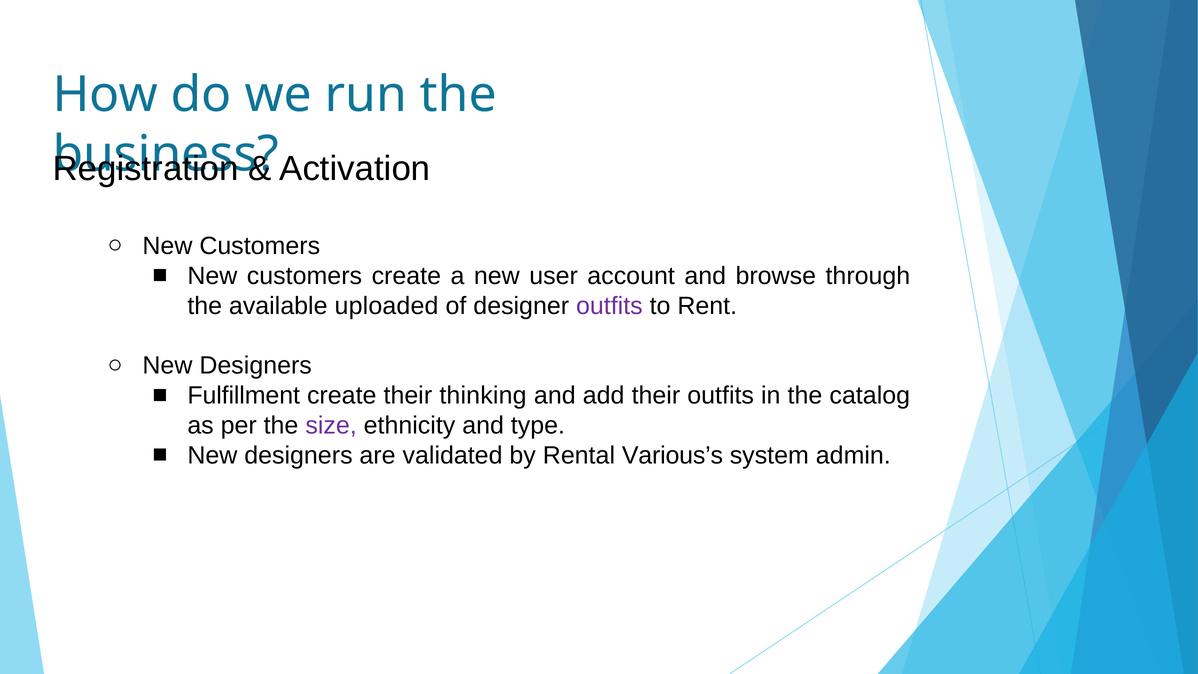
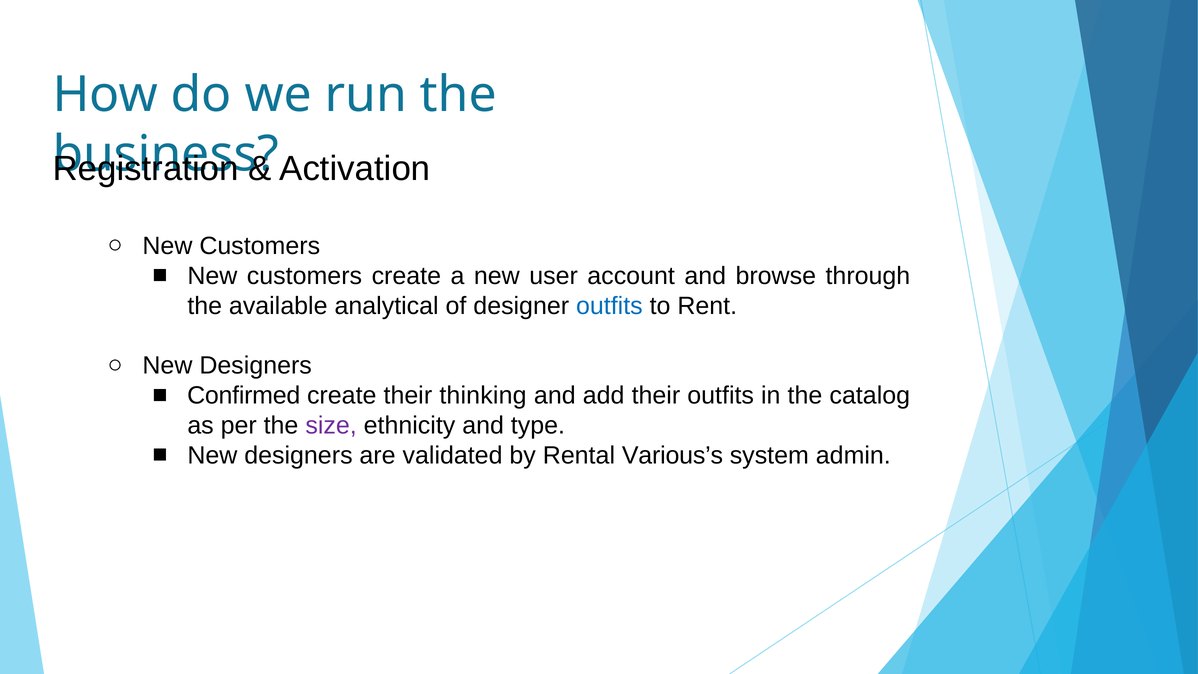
uploaded: uploaded -> analytical (387, 306)
outfits colour: purple -> blue (609, 306)
Fulfillment: Fulfillment -> Confirmed (244, 396)
